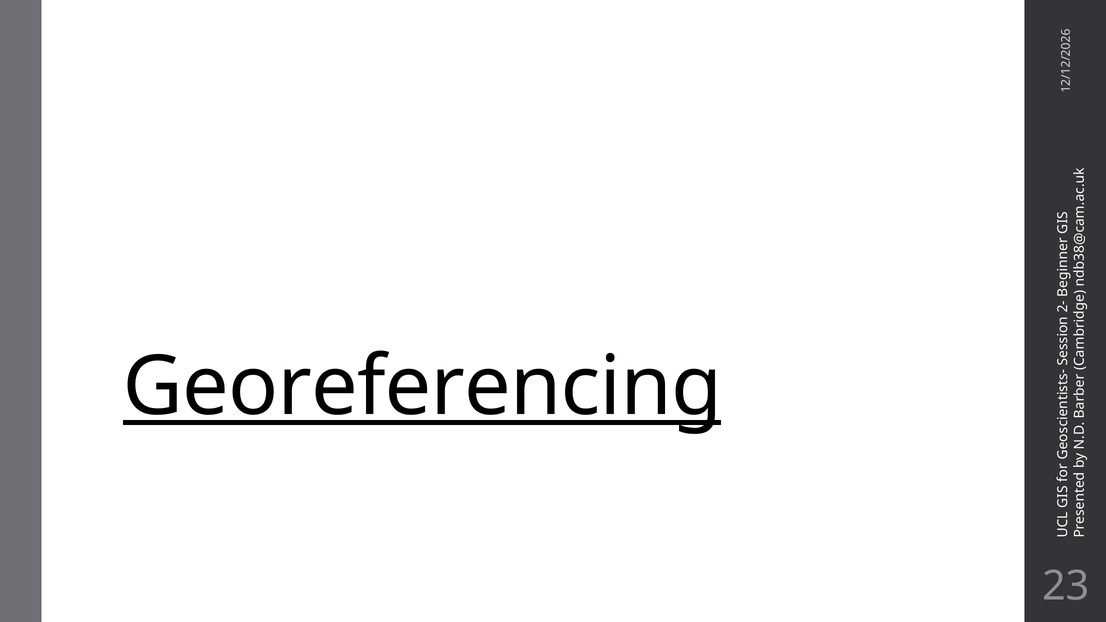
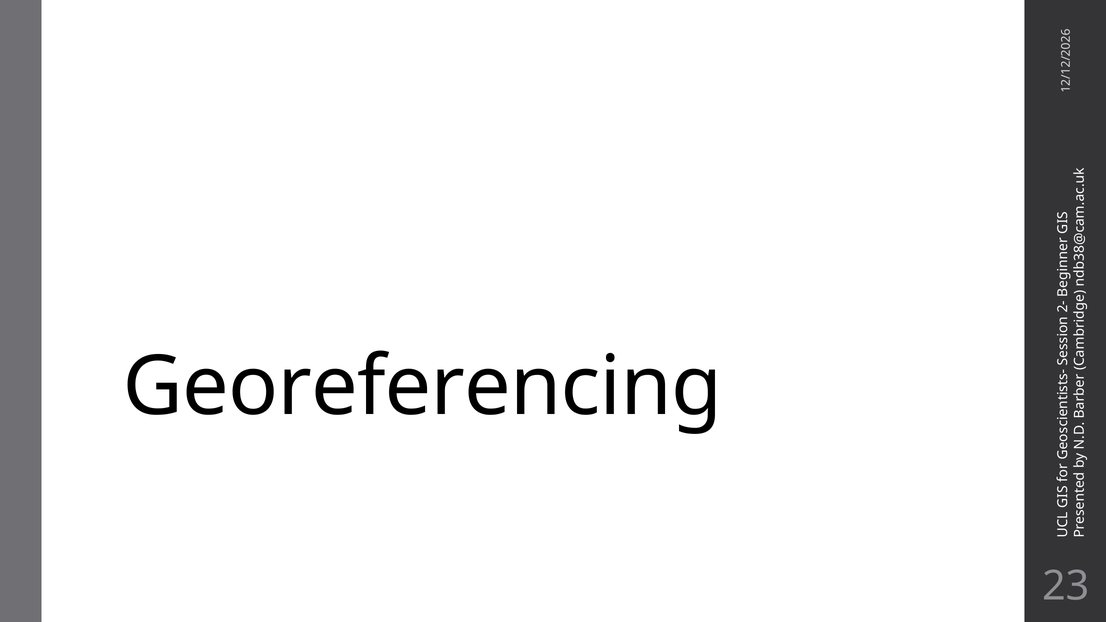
Georeferencing underline: present -> none (422, 387)
